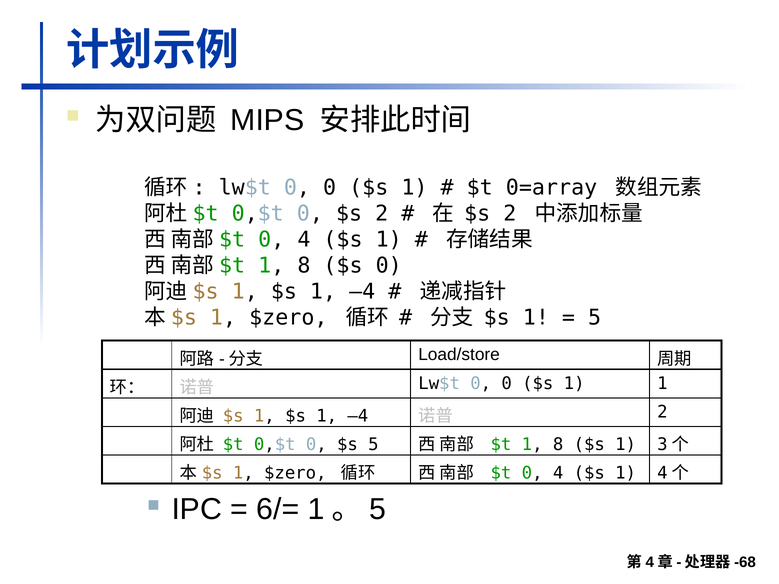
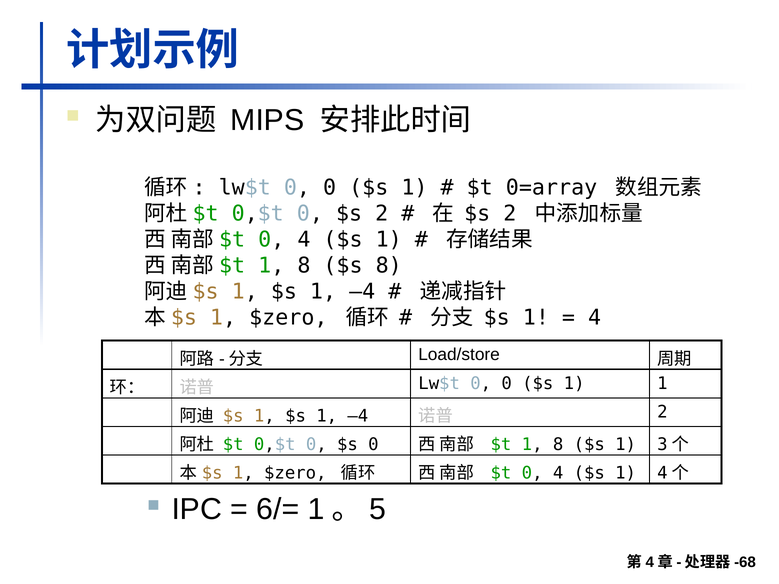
$s 0: 0 -> 8 (389, 266)
5: 5 -> 4 (595, 318)
$s 5: 5 -> 0 (373, 445)
